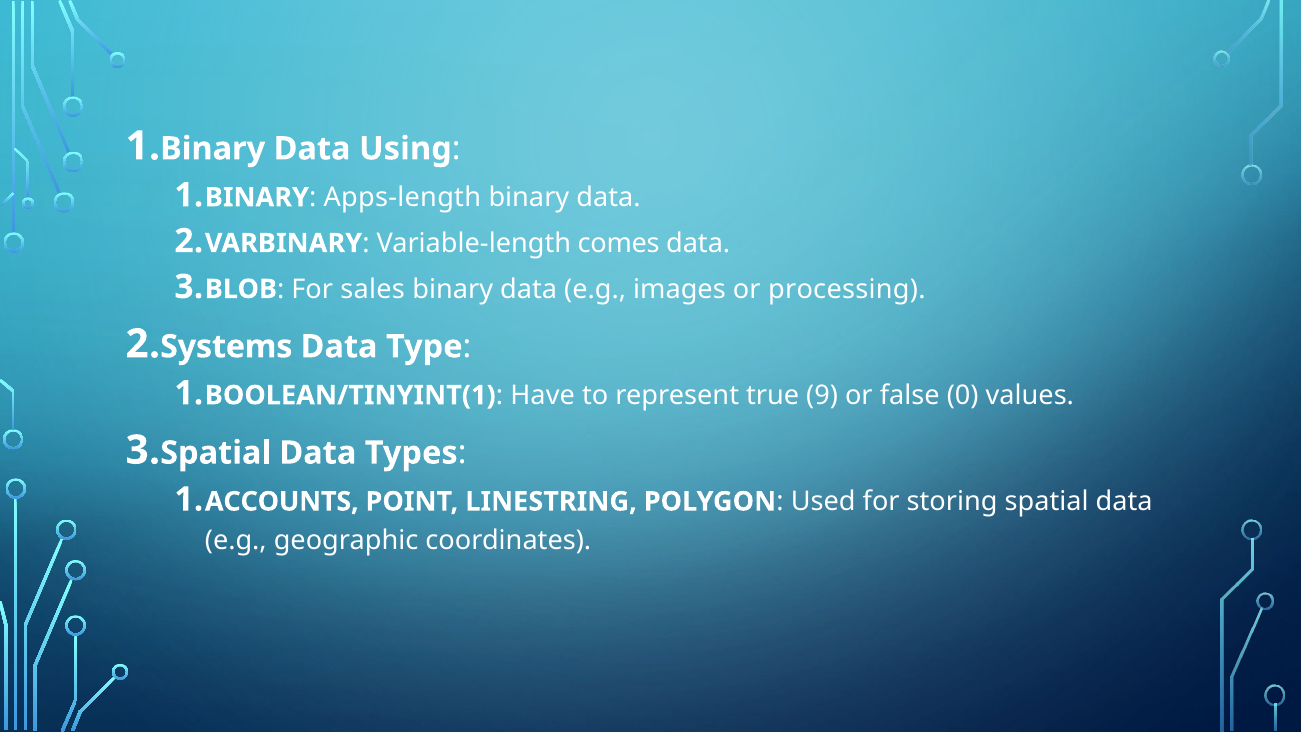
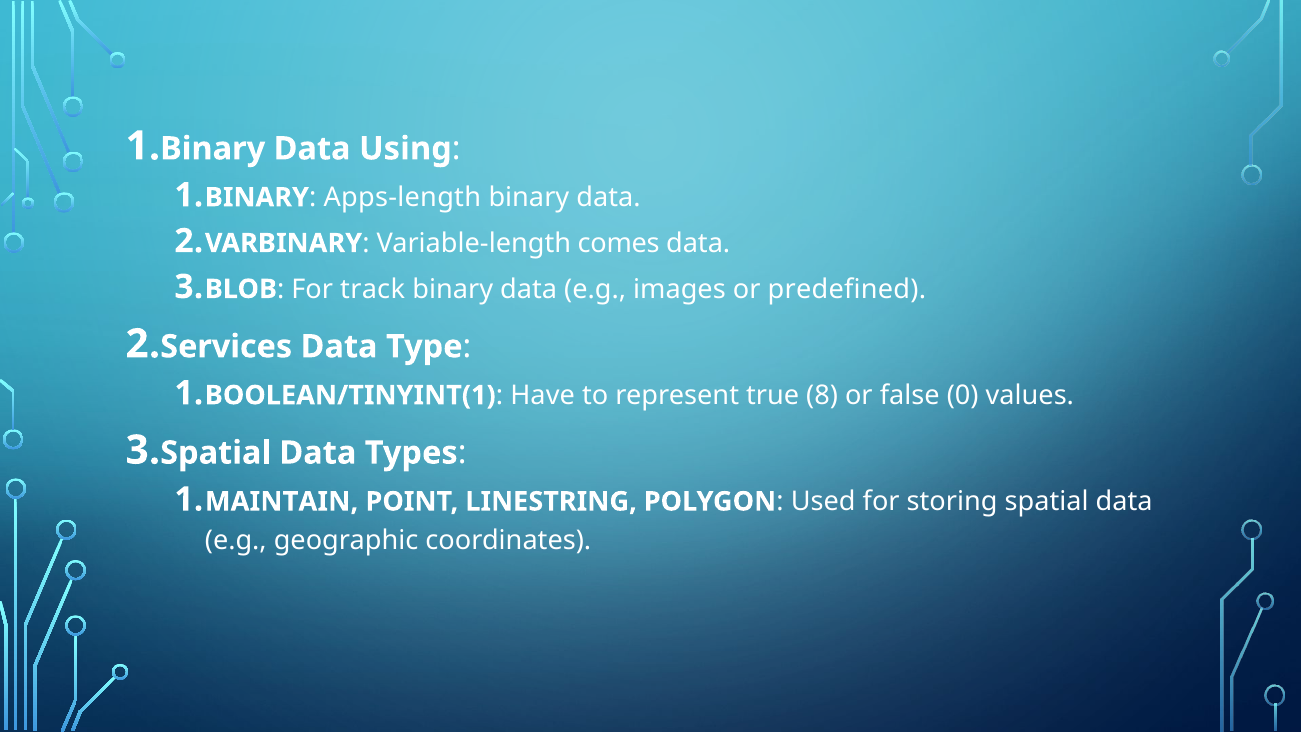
sales: sales -> track (373, 289)
processing: processing -> predefined (847, 289)
Systems: Systems -> Services (226, 347)
9: 9 -> 8 (822, 395)
ACCOUNTS: ACCOUNTS -> MAINTAIN (282, 501)
